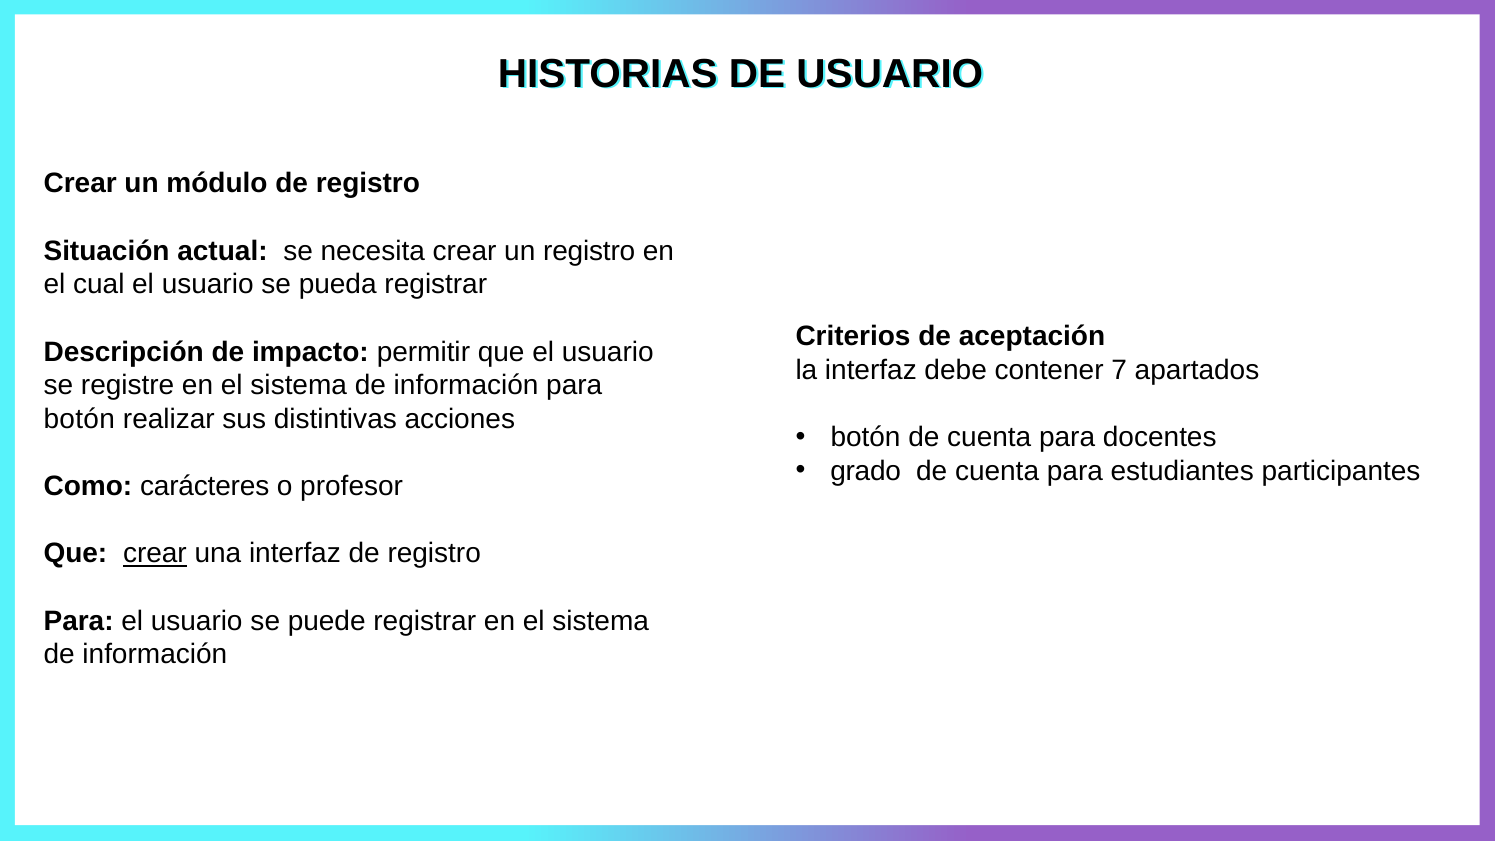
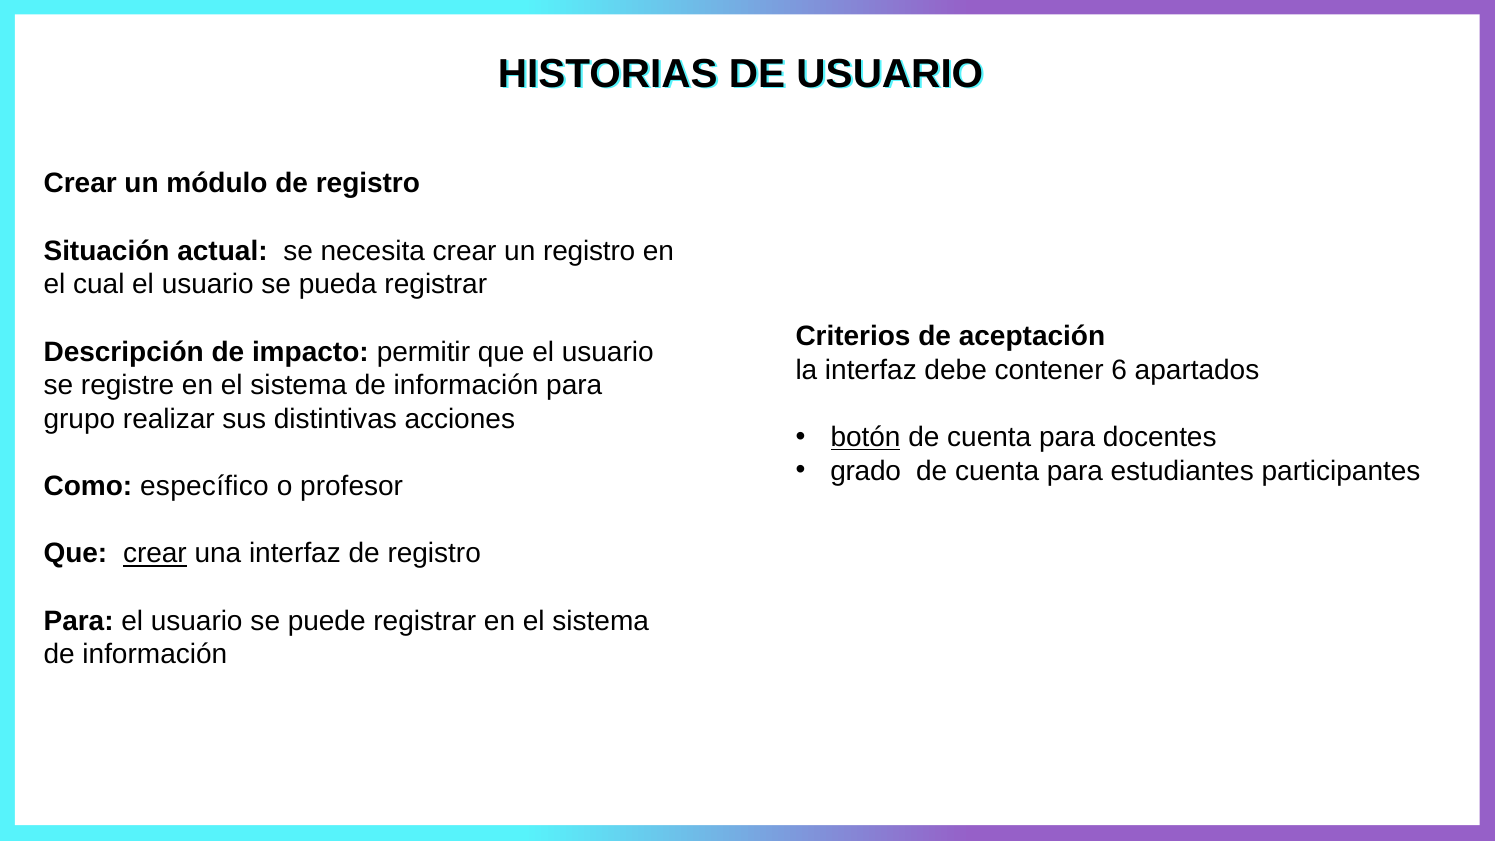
7: 7 -> 6 (1119, 370)
botón: botón -> grupo (79, 419)
botón underline: none -> present (866, 437)
carácteres: carácteres -> específico (204, 486)
